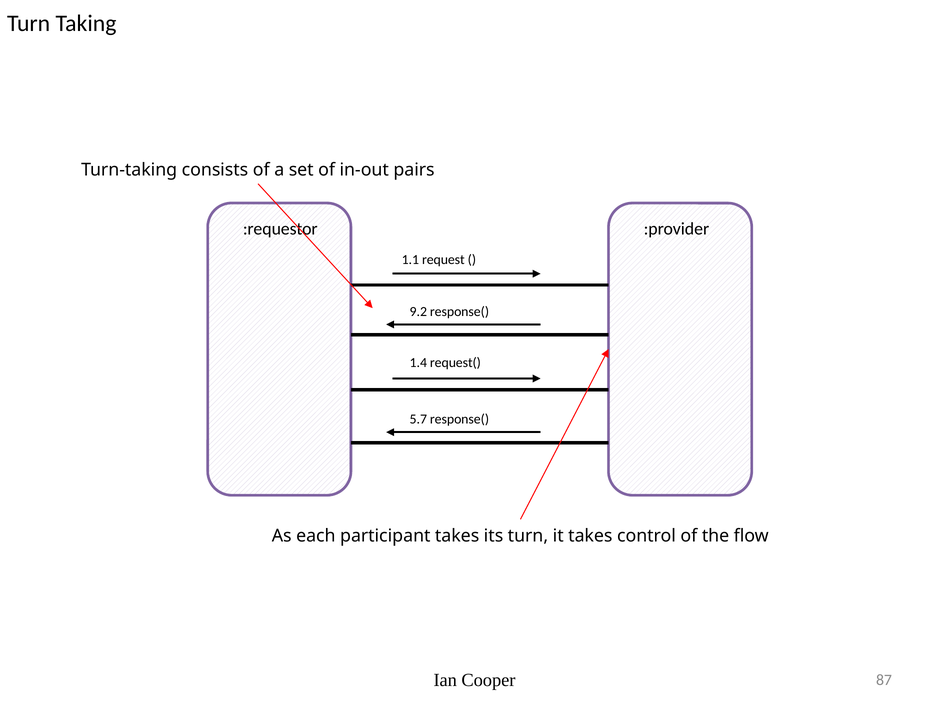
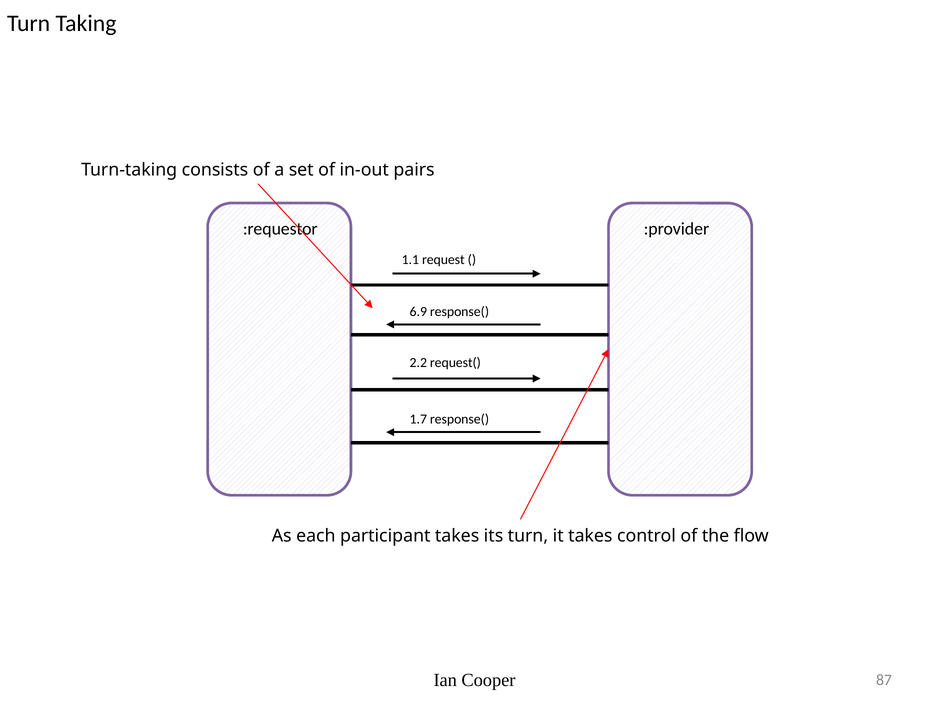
9.2: 9.2 -> 6.9 (418, 312)
1.4: 1.4 -> 2.2 (418, 363)
5.7: 5.7 -> 1.7 (418, 419)
